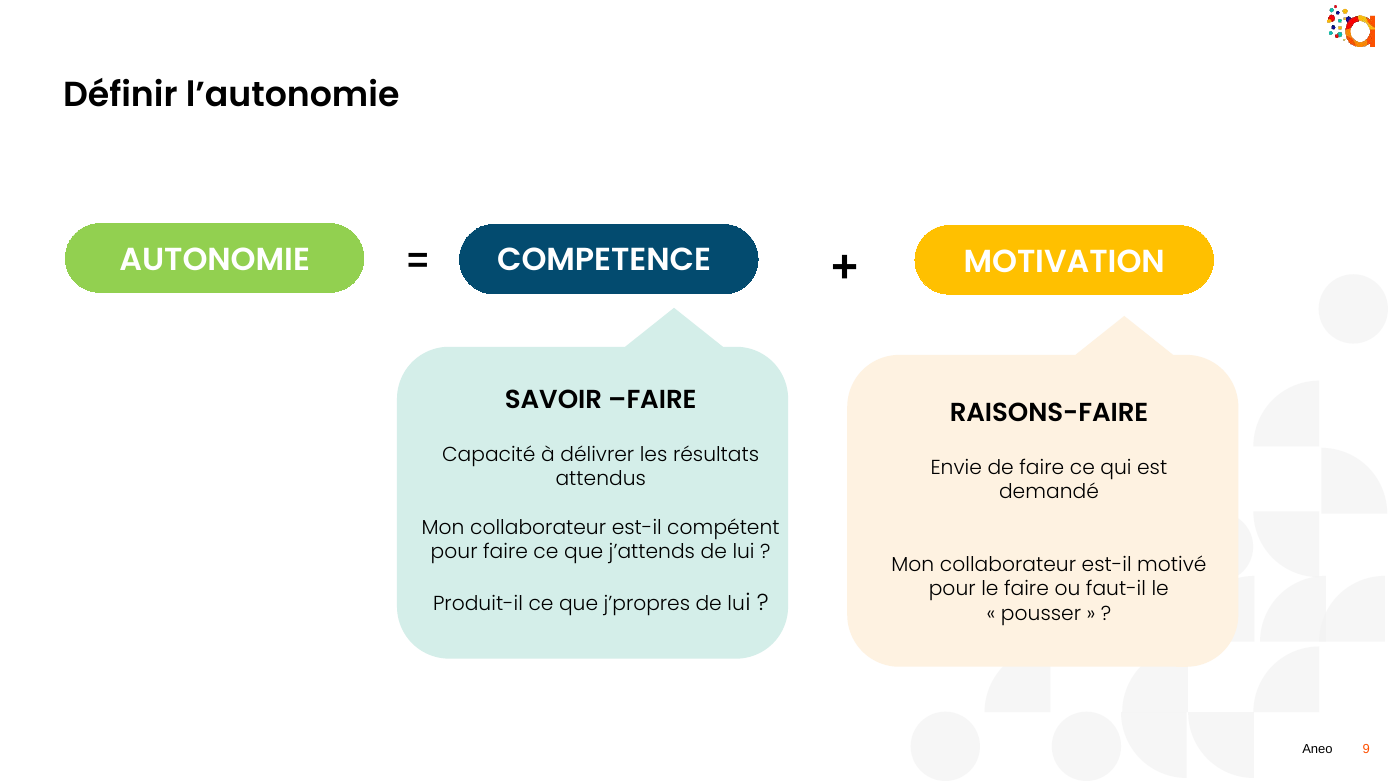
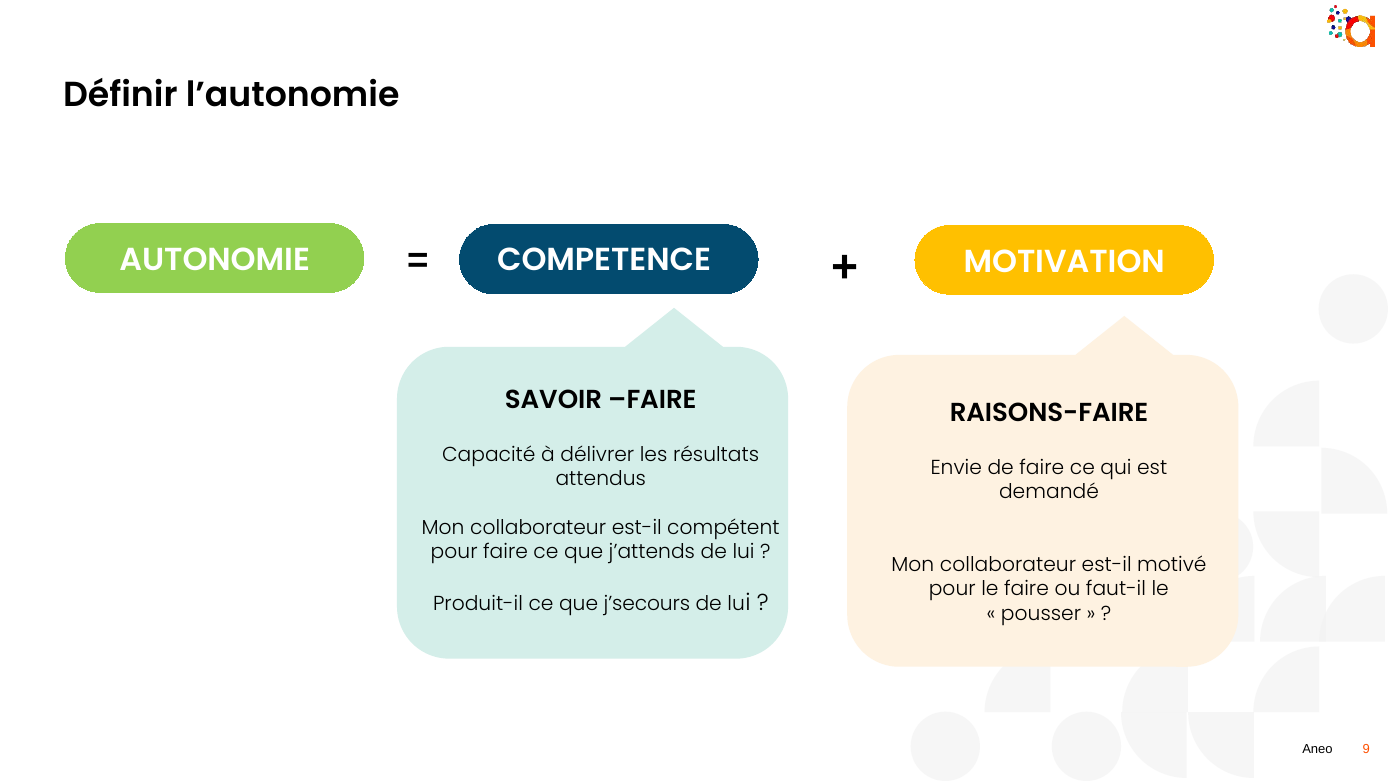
j’propres: j’propres -> j’secours (647, 603)
